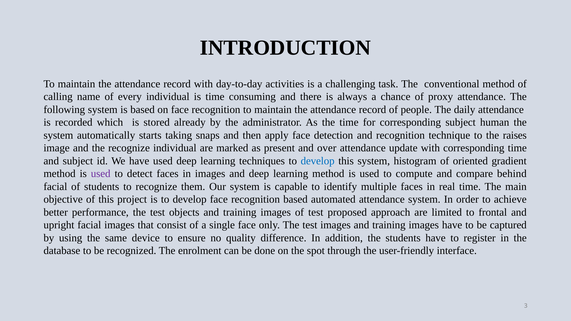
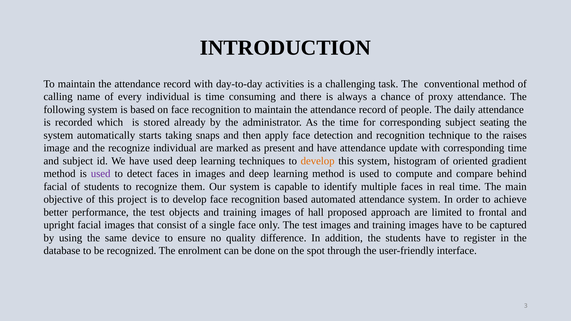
human: human -> seating (495, 122)
and over: over -> have (327, 148)
develop colour: blue -> orange (318, 161)
of test: test -> hall (316, 212)
